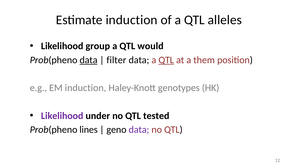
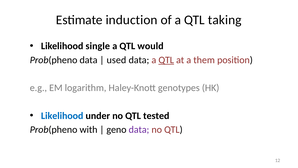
alleles: alleles -> taking (225, 20)
group: group -> single (98, 46)
data underline: present -> none (89, 60)
filter: filter -> used (116, 60)
EM induction: induction -> logarithm (86, 88)
Likelihood colour: purple -> blue (62, 115)
lines: lines -> with (89, 129)
